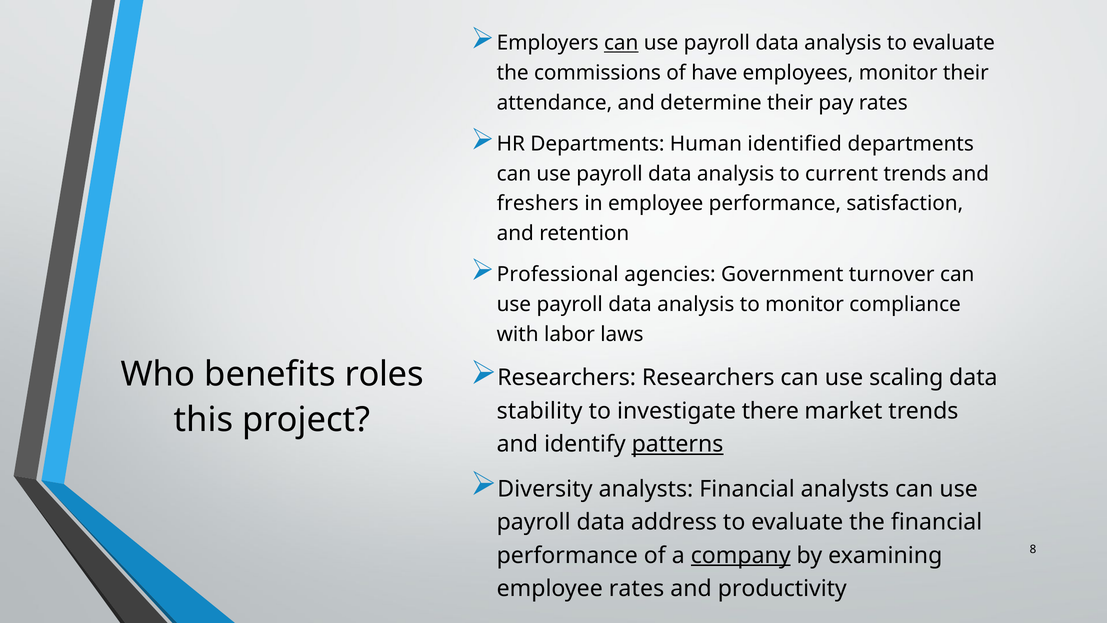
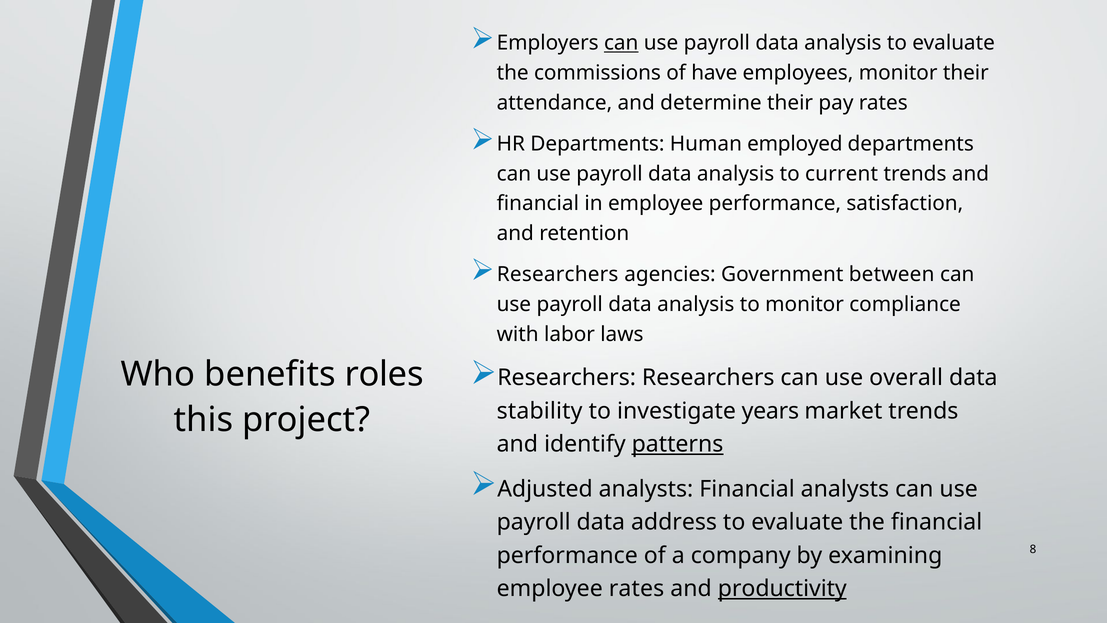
identified: identified -> employed (795, 144)
freshers: freshers -> financial (538, 203)
Professional: Professional -> Researchers (558, 274)
turnover: turnover -> between (892, 274)
scaling: scaling -> overall (906, 378)
there: there -> years (770, 411)
Diversity: Diversity -> Adjusted (545, 489)
company underline: present -> none (741, 555)
productivity underline: none -> present (782, 588)
